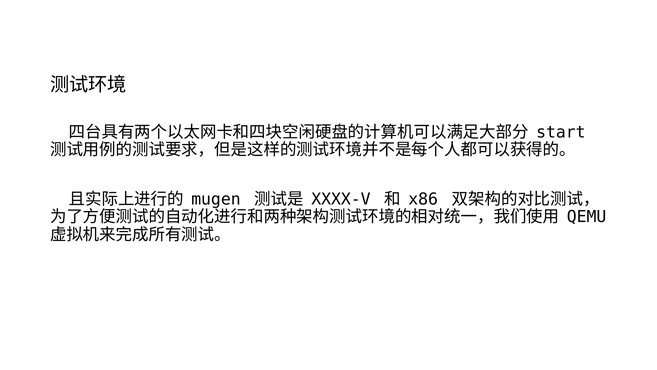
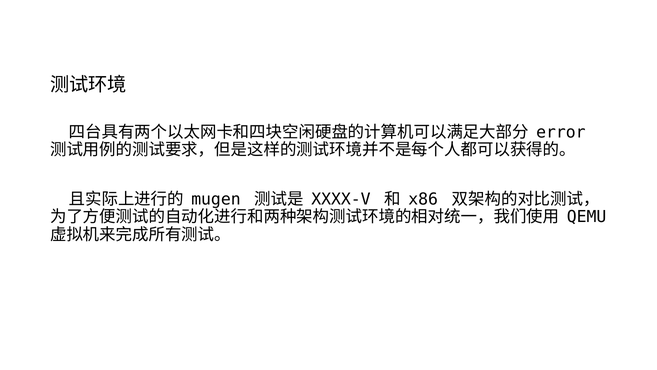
start: start -> error (561, 132)
